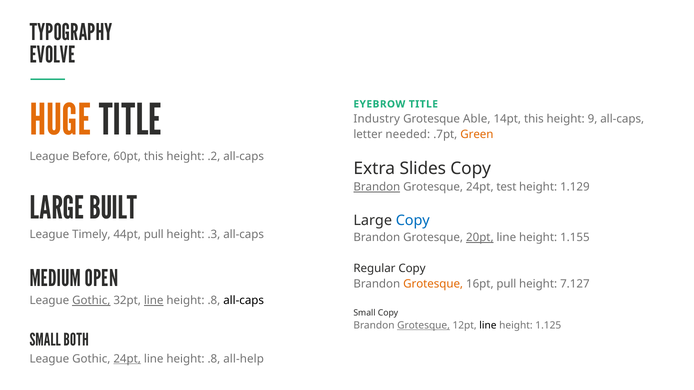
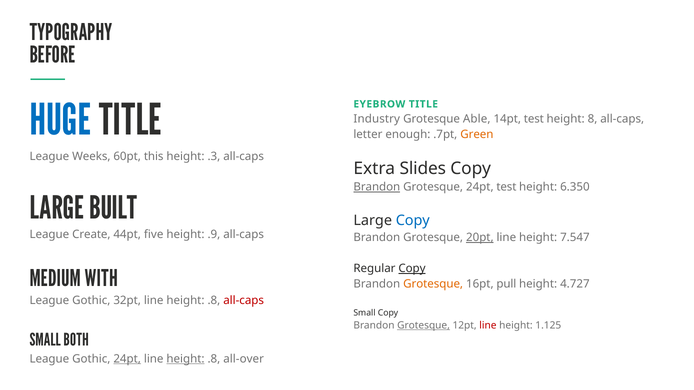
EVOLVE: EVOLVE -> BEFORE (53, 55)
HUGE colour: orange -> blue (61, 121)
14pt this: this -> test (534, 119)
9: 9 -> 8 (593, 119)
needed: needed -> enough (408, 135)
Before: Before -> Weeks (91, 156)
.2: .2 -> .3 (214, 156)
1.129: 1.129 -> 6.350 (575, 187)
Timely: Timely -> Create (91, 235)
44pt pull: pull -> five (154, 235)
.3: .3 -> .9 (214, 235)
1.155: 1.155 -> 7.547 (575, 238)
Copy underline: none -> present (412, 269)
OPEN: OPEN -> WITH (101, 279)
7.127: 7.127 -> 4.727 (575, 284)
Gothic underline: present -> none (91, 301)
line underline: present -> none (154, 301)
all-caps colour: black -> red (244, 301)
line colour: black -> red (488, 326)
height underline: none -> present (185, 359)
all-help: all-help -> all-over (244, 359)
